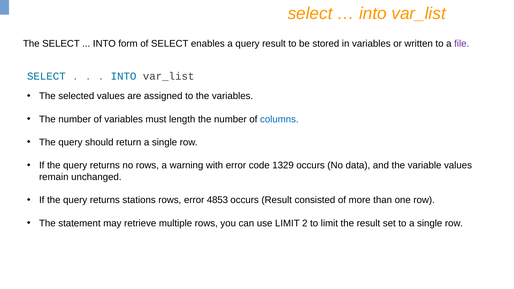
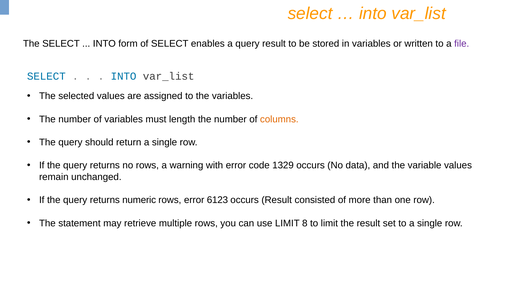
columns colour: blue -> orange (279, 119)
stations: stations -> numeric (139, 200)
4853: 4853 -> 6123 (217, 200)
2: 2 -> 8 (305, 223)
